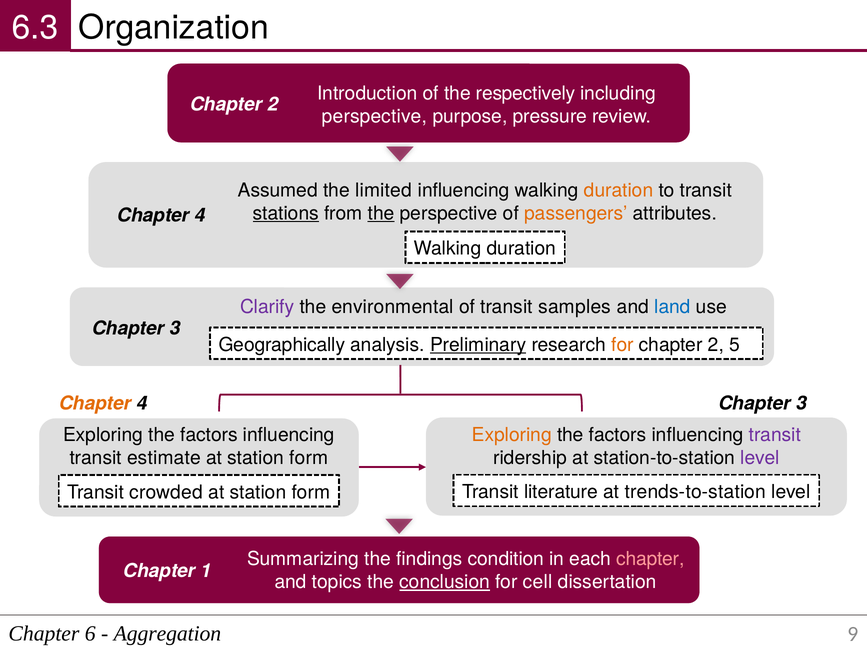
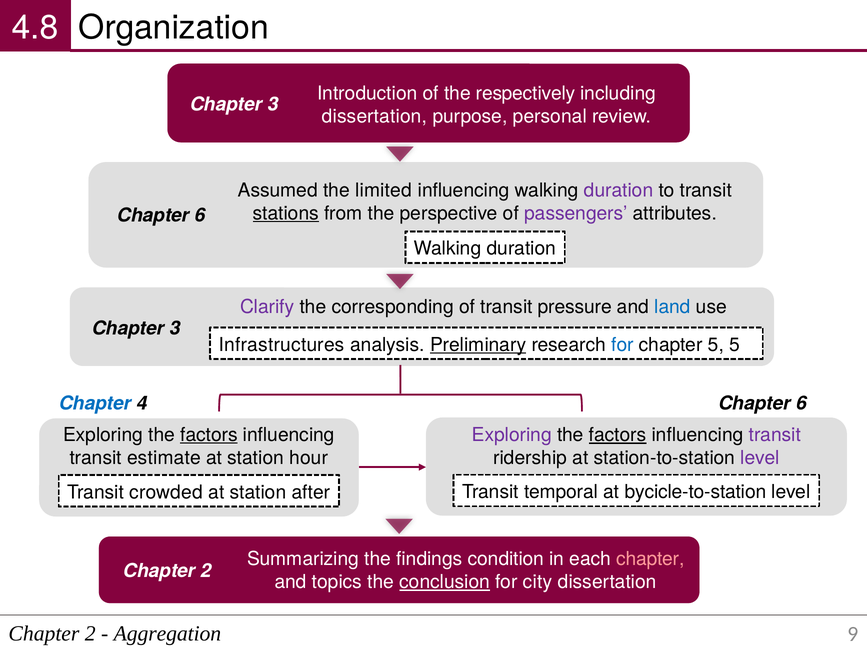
6.3: 6.3 -> 4.8 (35, 28)
2: 2 -> 3 (273, 104)
perspective: perspective -> dissertation (374, 116)
pressure: pressure -> personal (550, 116)
duration colour: orange -> purple (619, 190)
the underline: present -> none (381, 213)
passengers colour: orange -> purple (576, 213)
4: 4 -> 6 (200, 216)
environmental: environmental -> corresponding (393, 307)
samples: samples -> pressure (575, 307)
Geographically: Geographically -> Infrastructures (282, 345)
for colour: orange -> blue (622, 345)
2: 2 -> 5 (716, 345)
Chapter colour: orange -> blue (95, 403)
3: 3 -> 6 (801, 403)
factors underline: none -> present (209, 435)
Exploring colour: orange -> purple (512, 435)
factors underline: none -> present (618, 435)
form: form -> hour (309, 458)
literature: literature -> temporal (561, 492)
trends-to-station: trends-to-station -> bycicle-to-station (695, 492)
form: form -> after (311, 492)
1: 1 -> 2 (206, 571)
cell: cell -> city (538, 582)
6: 6 -> 2 (90, 634)
